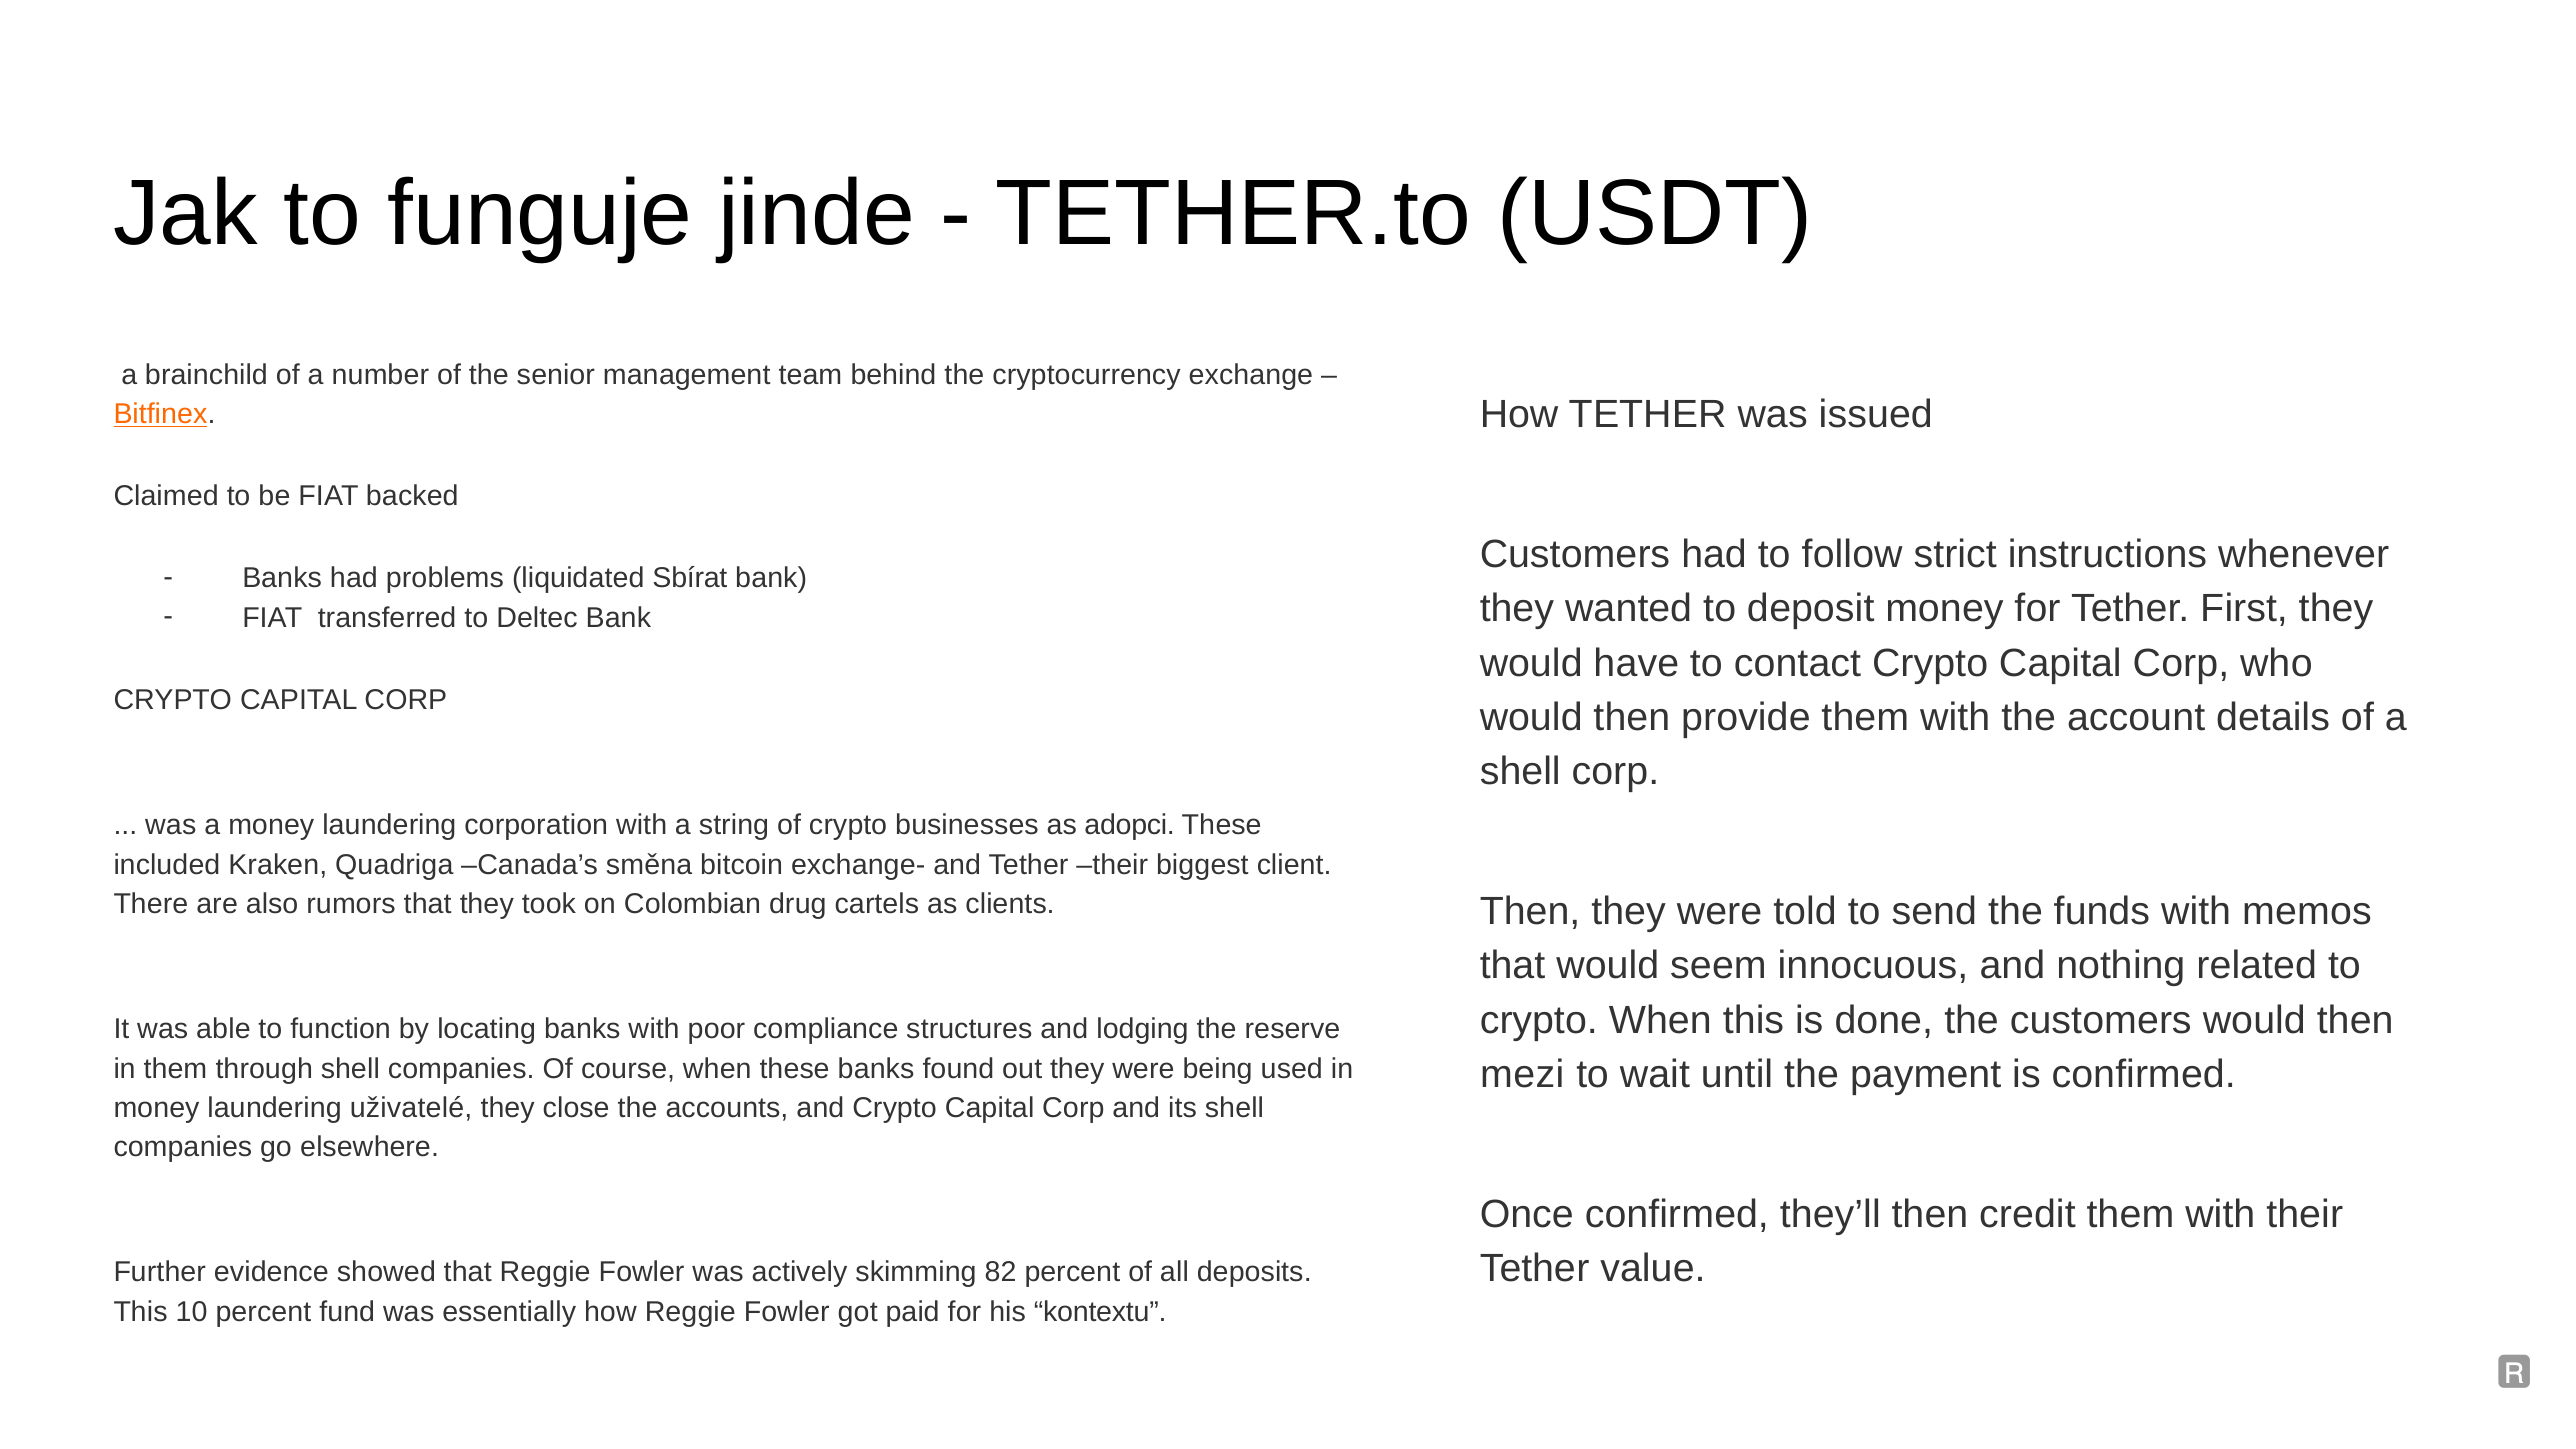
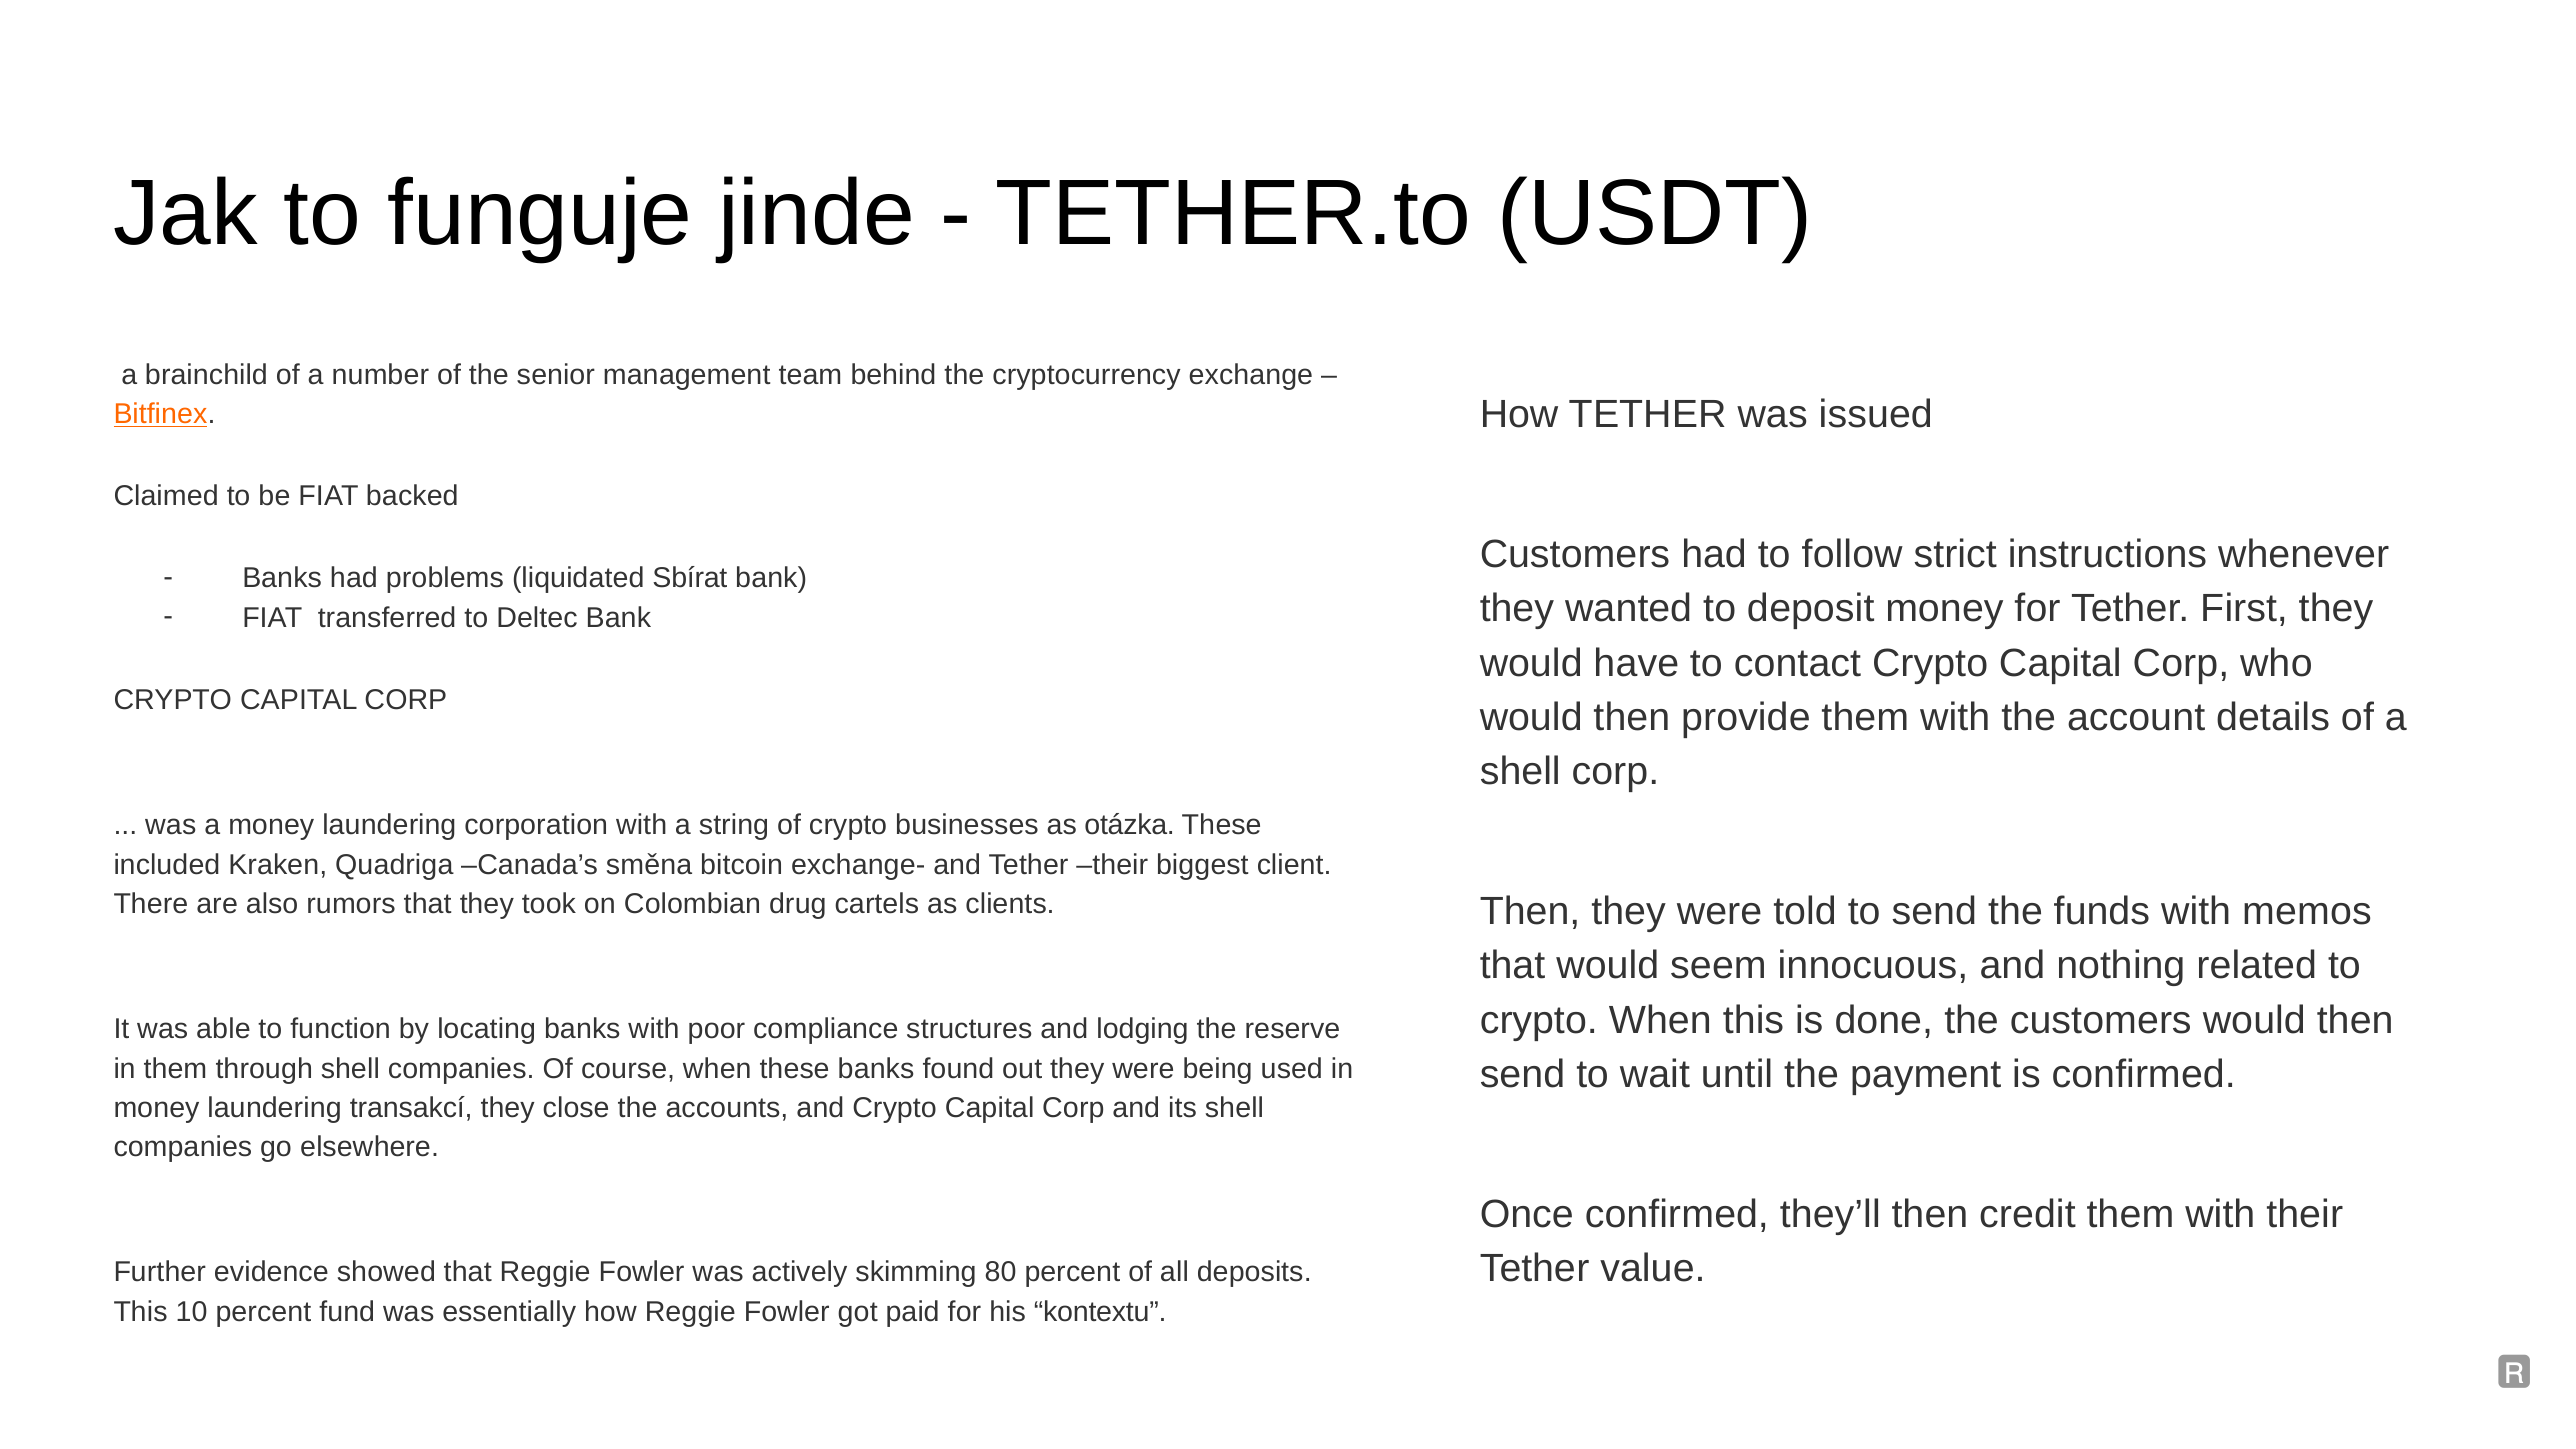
adopci: adopci -> otázka (1130, 825)
mezi: mezi -> send (1522, 1075)
uživatelé: uživatelé -> transakcí (411, 1108)
82: 82 -> 80 (1001, 1273)
